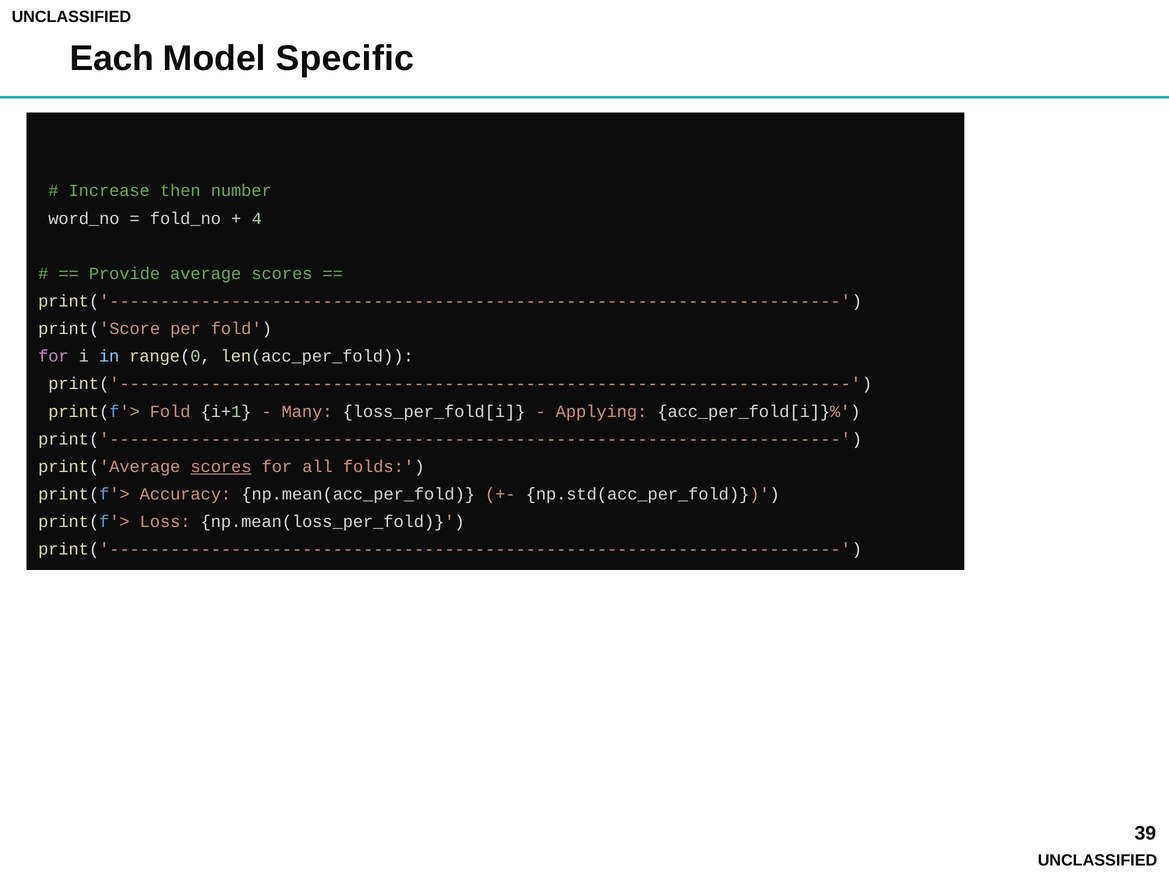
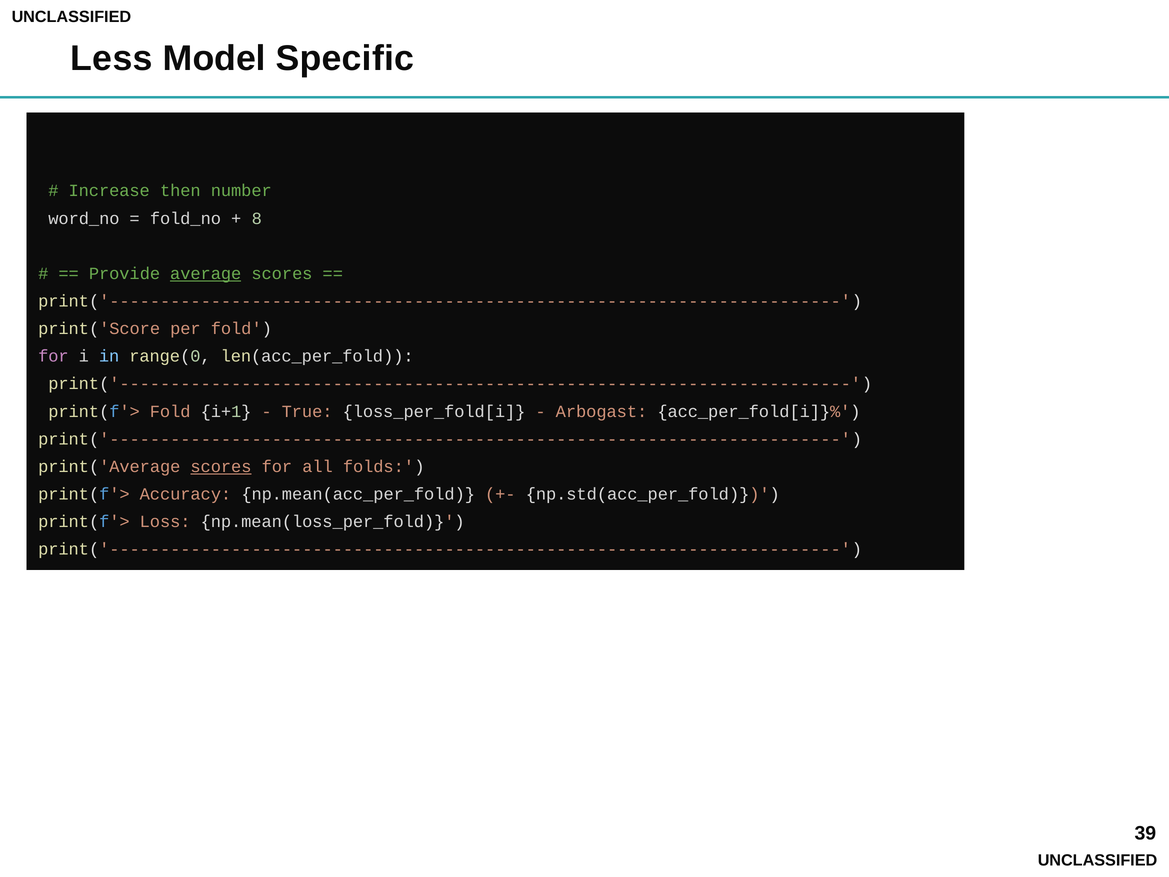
Each: Each -> Less (111, 58)
4: 4 -> 8 (257, 218)
average underline: none -> present (206, 273)
Many: Many -> True (307, 411)
Applying: Applying -> Arbogast (602, 411)
